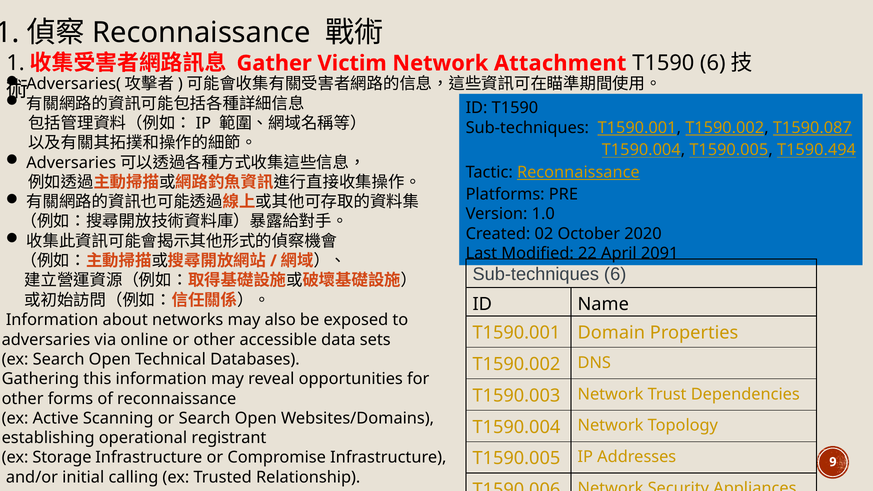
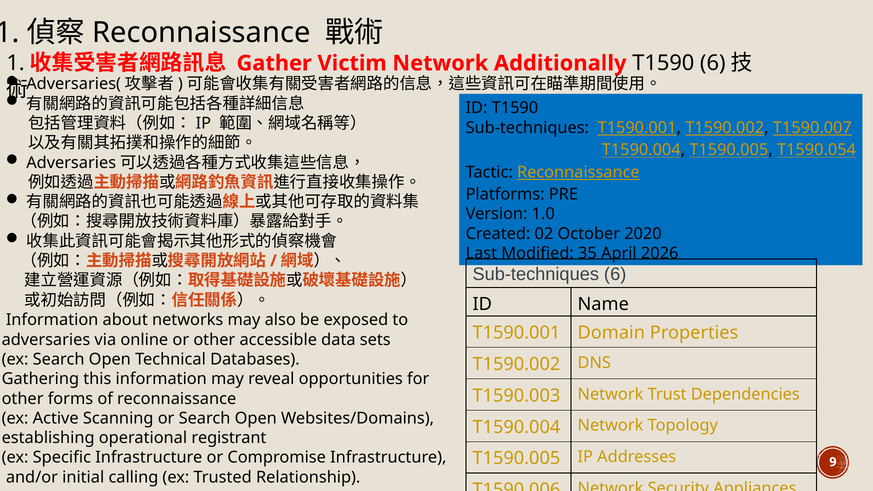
Attachment: Attachment -> Additionally (560, 63)
T1590.087: T1590.087 -> T1590.007 (812, 128)
T1590.494: T1590.494 -> T1590.054 (817, 150)
22: 22 -> 35 (587, 253)
2091: 2091 -> 2026 (660, 253)
Storage: Storage -> Specific (62, 458)
